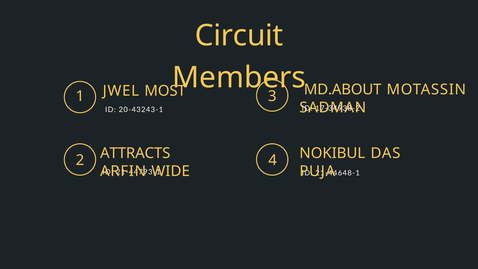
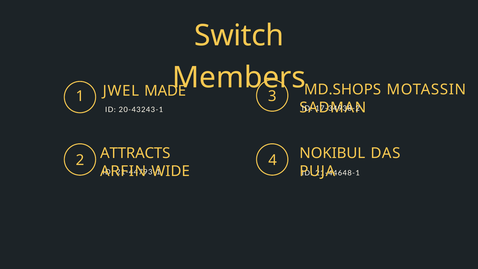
Circuit: Circuit -> Switch (239, 36)
MD.ABOUT: MD.ABOUT -> MD.SHOPS (343, 90)
MOST: MOST -> MADE (165, 91)
